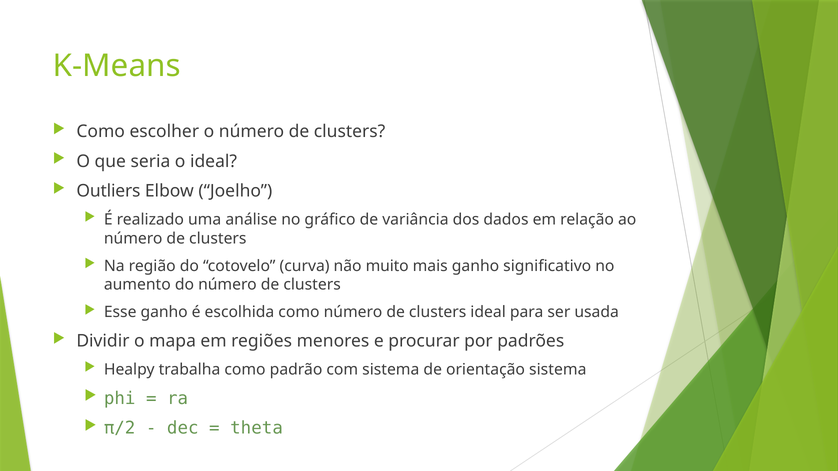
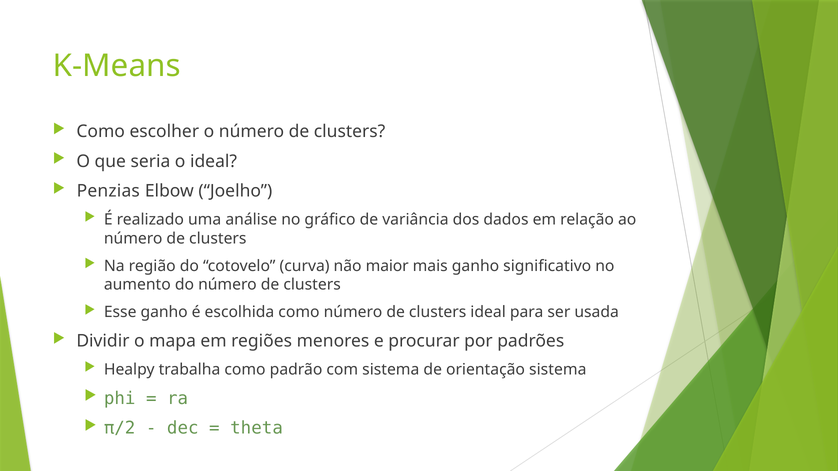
Outliers: Outliers -> Penzias (108, 191)
muito: muito -> maior (387, 266)
